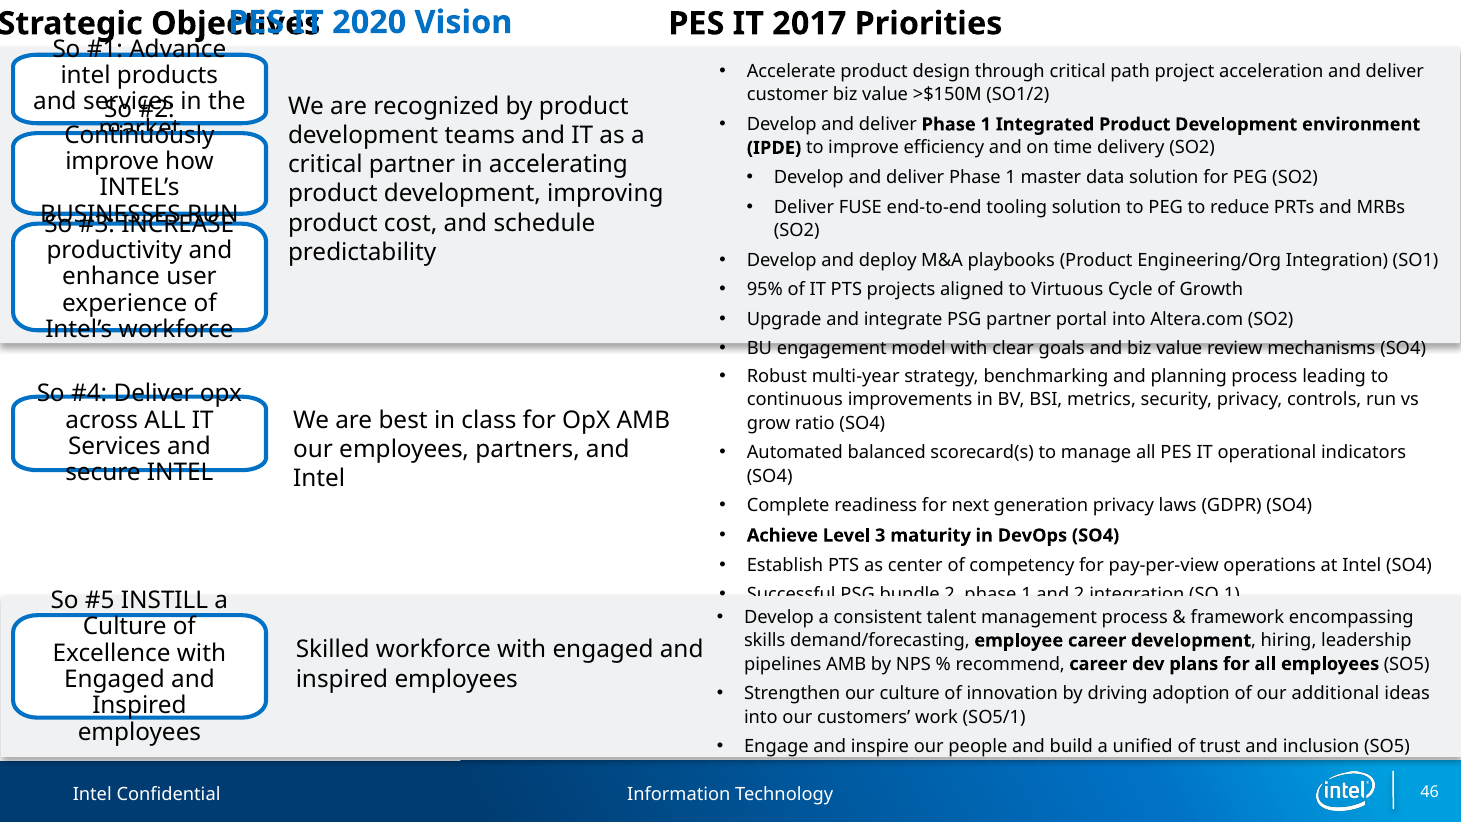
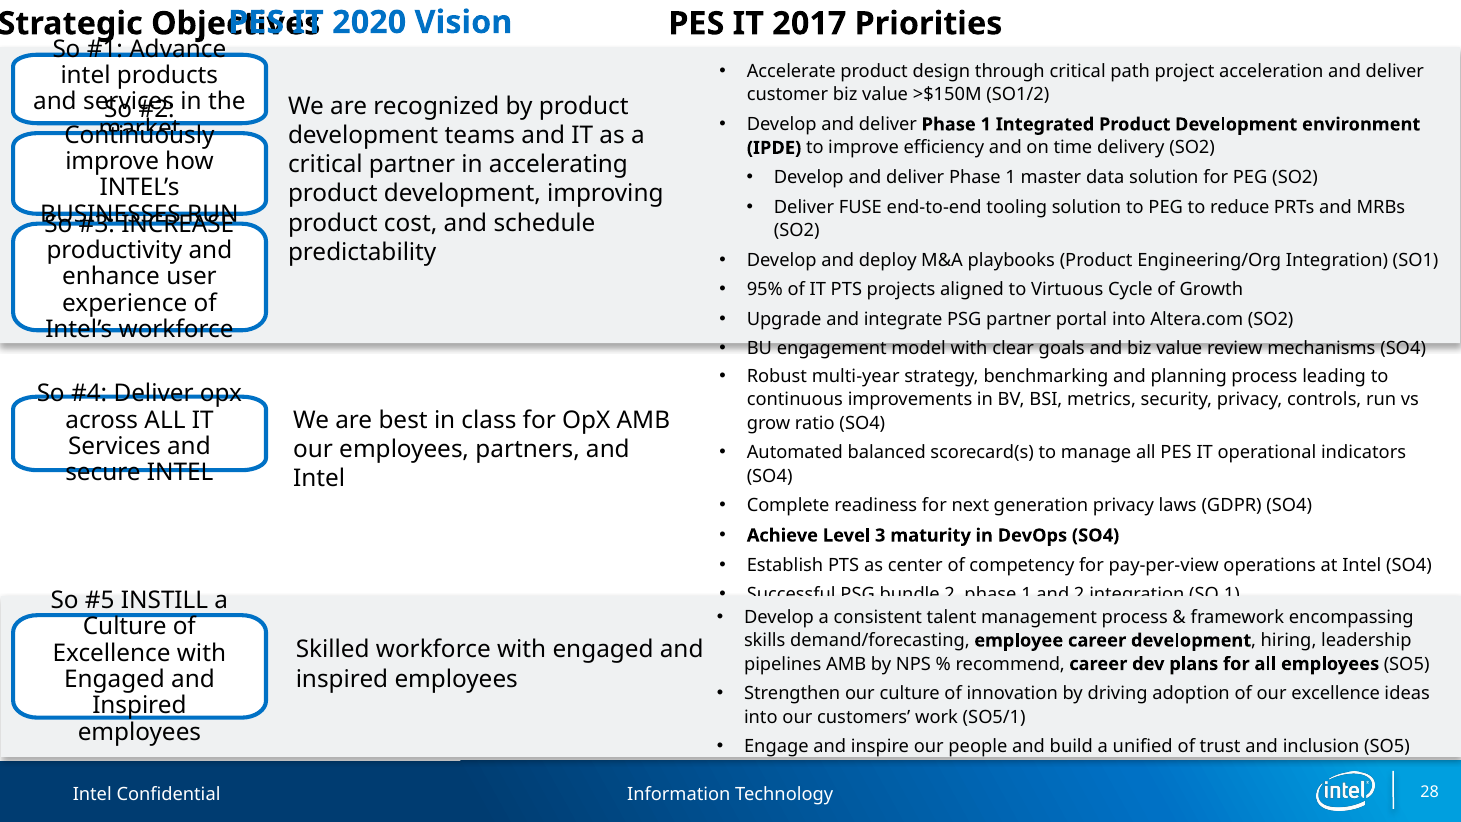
our additional: additional -> excellence (1336, 693)
46: 46 -> 28 (1430, 792)
